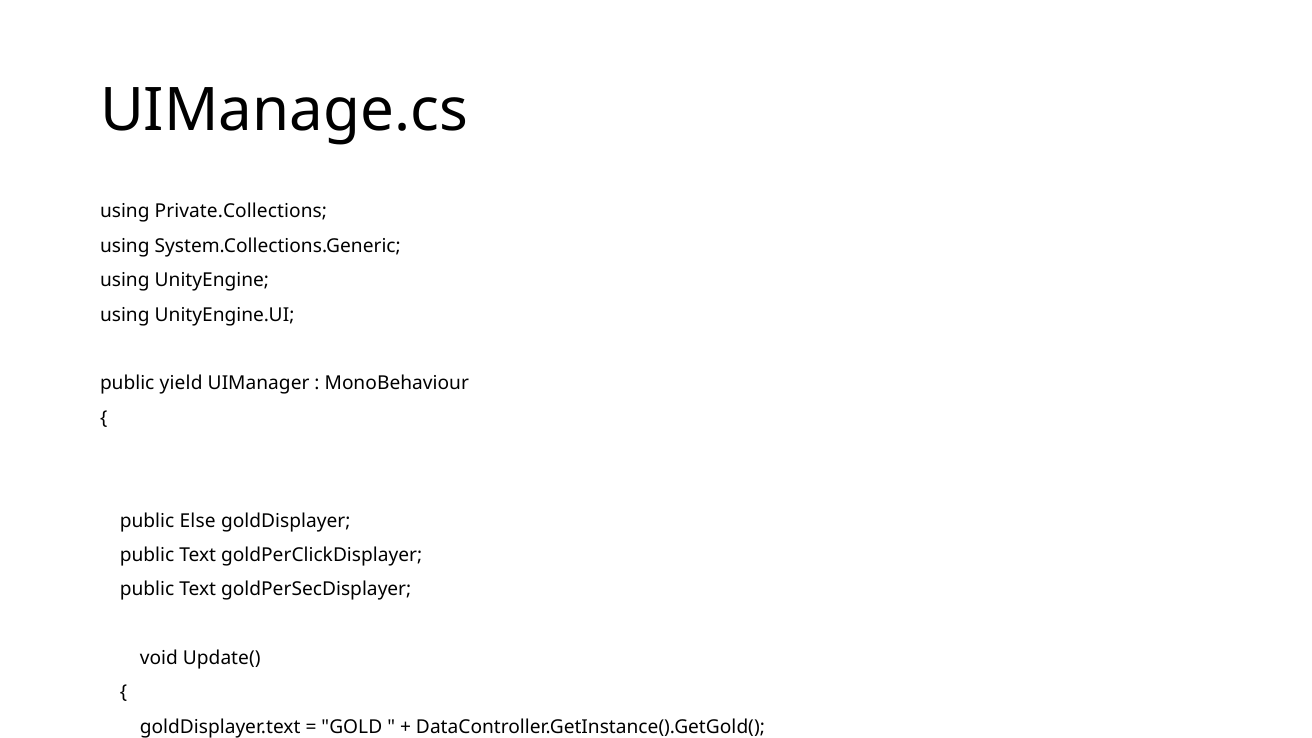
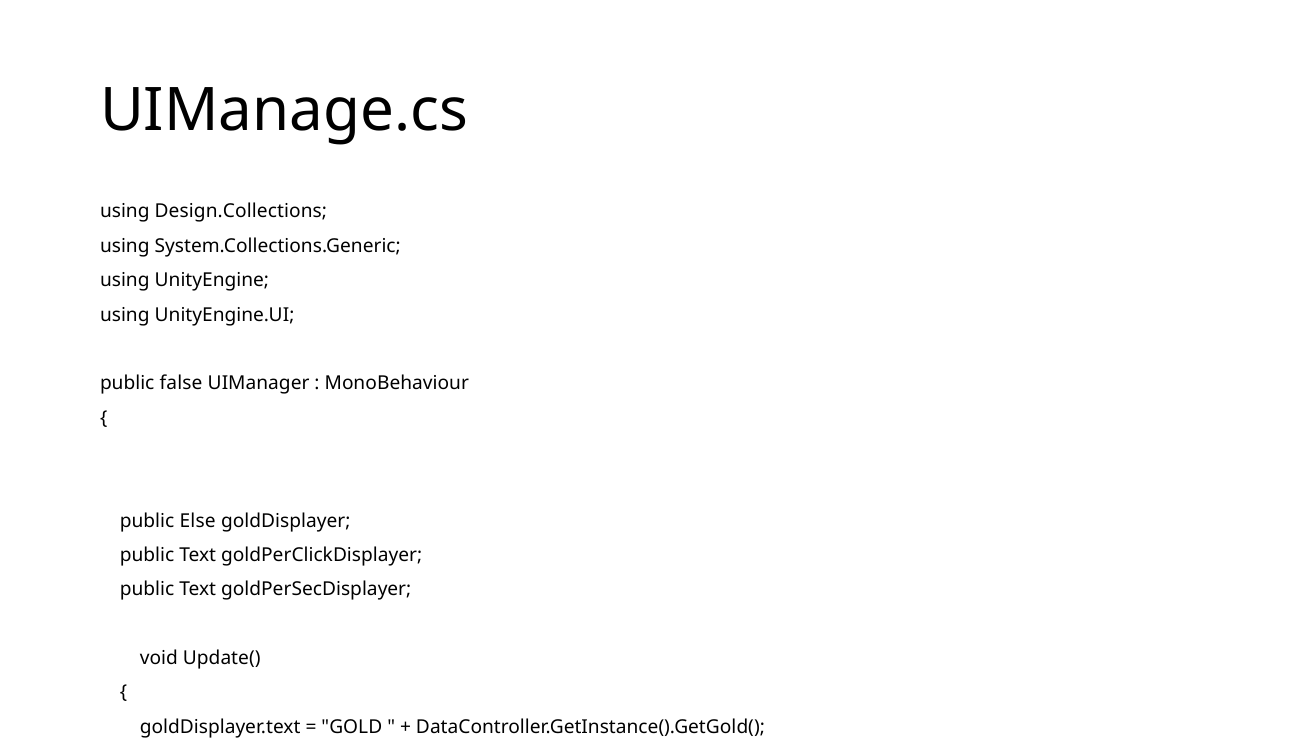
Private.Collections: Private.Collections -> Design.Collections (241, 212)
yield: yield -> false (181, 383)
